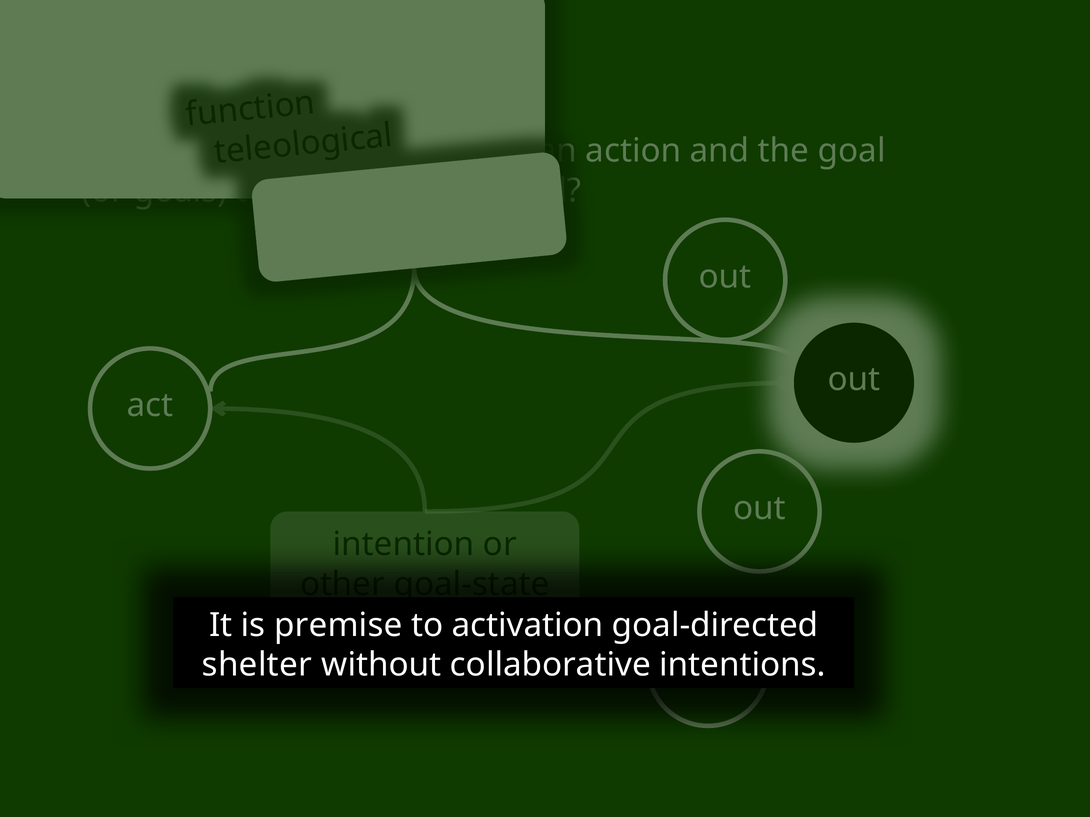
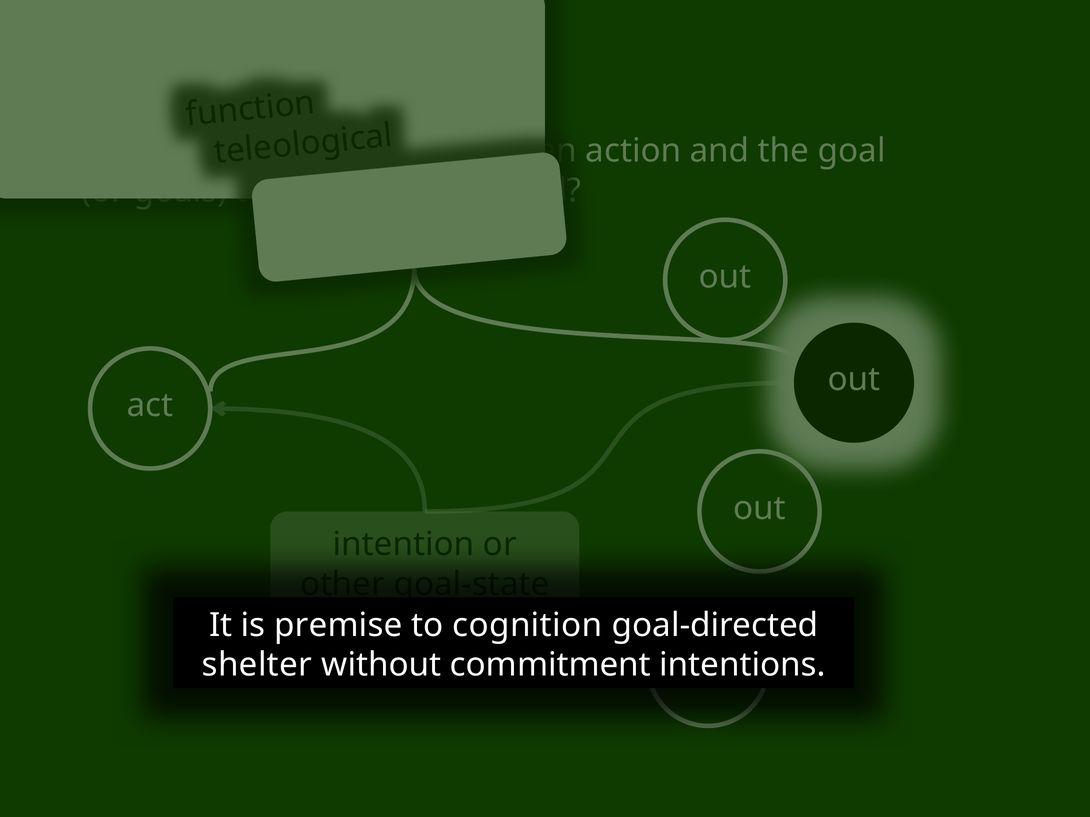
activation: activation -> cognition (527, 625)
collaborative: collaborative -> commitment (550, 665)
